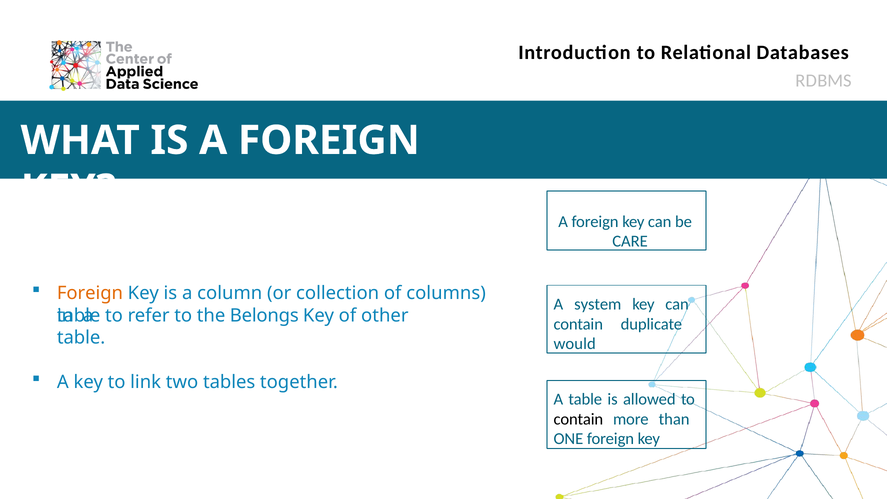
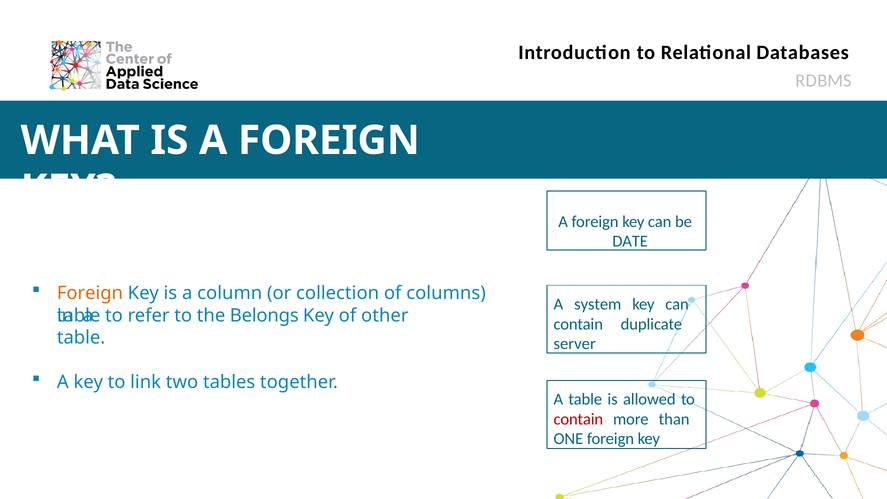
CARE: CARE -> DATE (630, 241)
would: would -> server (575, 344)
contain colour: black -> red (578, 419)
